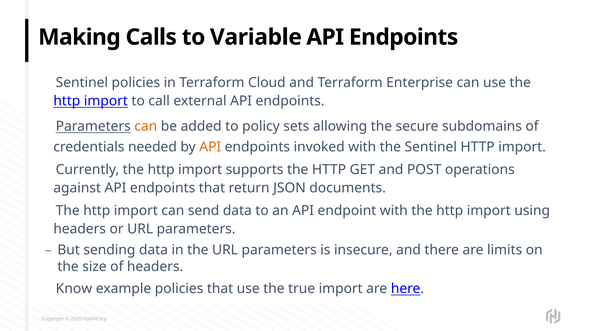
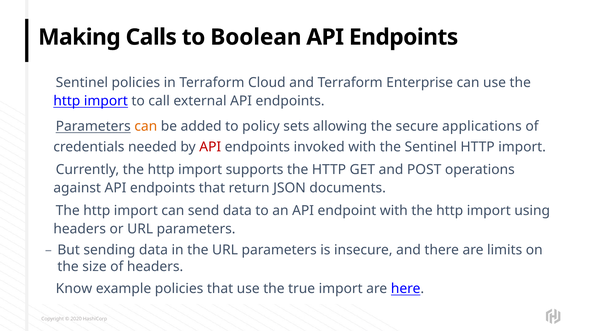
Variable: Variable -> Boolean (256, 37)
subdomains: subdomains -> applications (482, 126)
API colour: orange -> red (210, 147)
